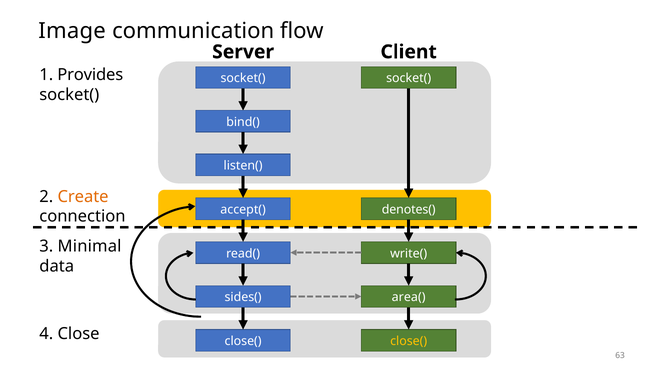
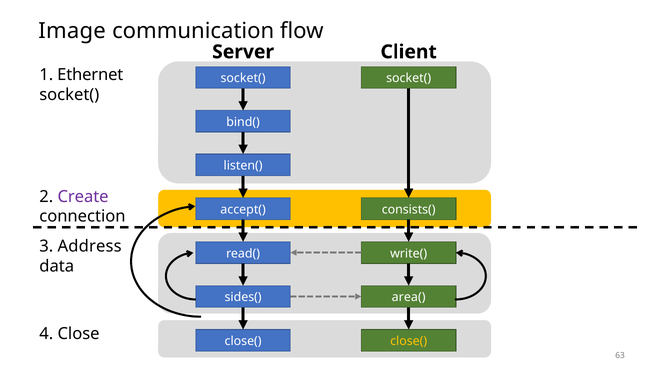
Provides: Provides -> Ethernet (90, 75)
Create colour: orange -> purple (83, 197)
denotes(: denotes( -> consists( (409, 210)
Minimal: Minimal -> Address (90, 246)
